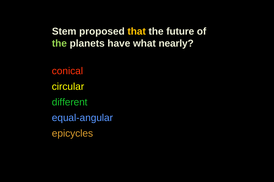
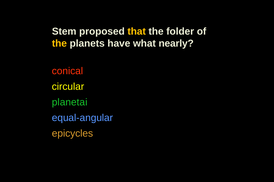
future: future -> folder (180, 32)
the colour: light green -> yellow (59, 44)
different: different -> planetai (70, 103)
